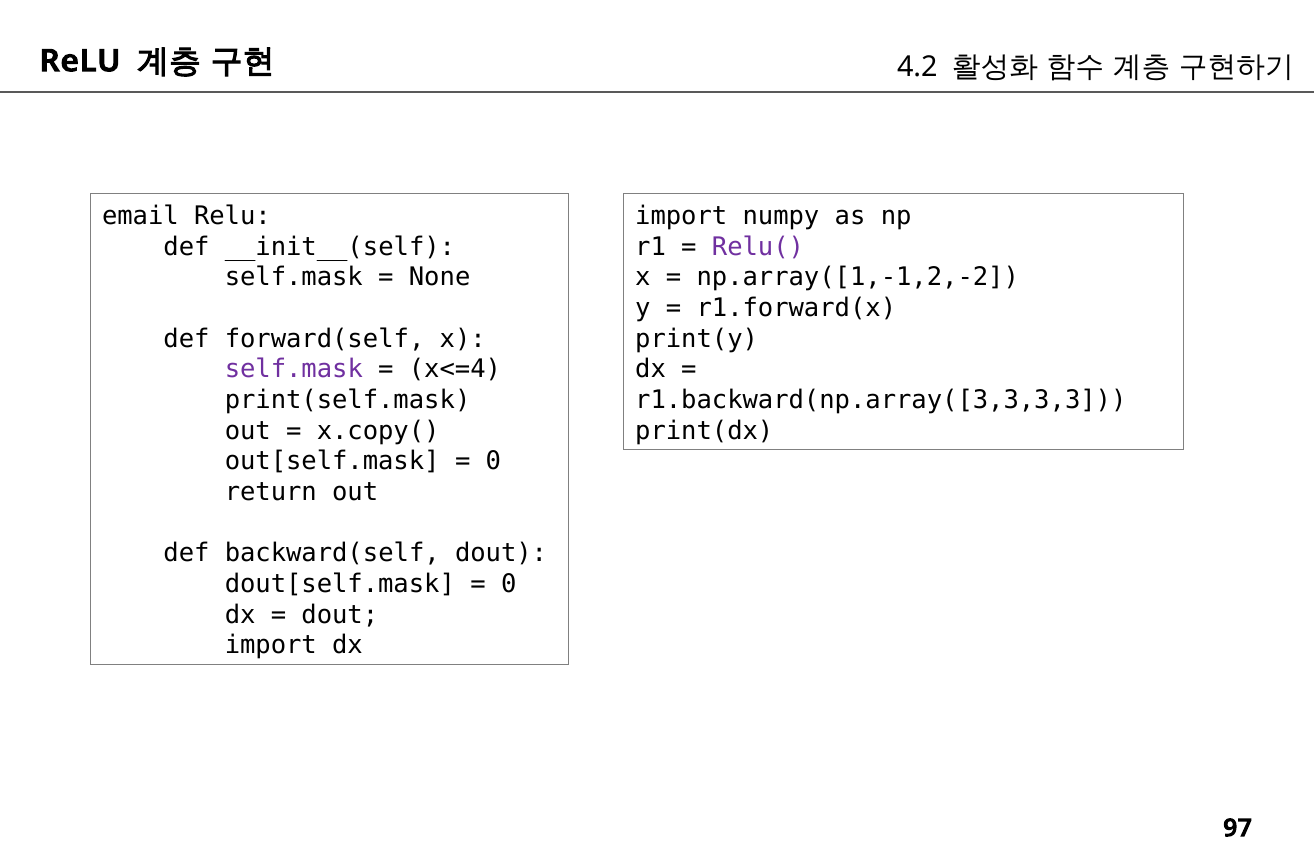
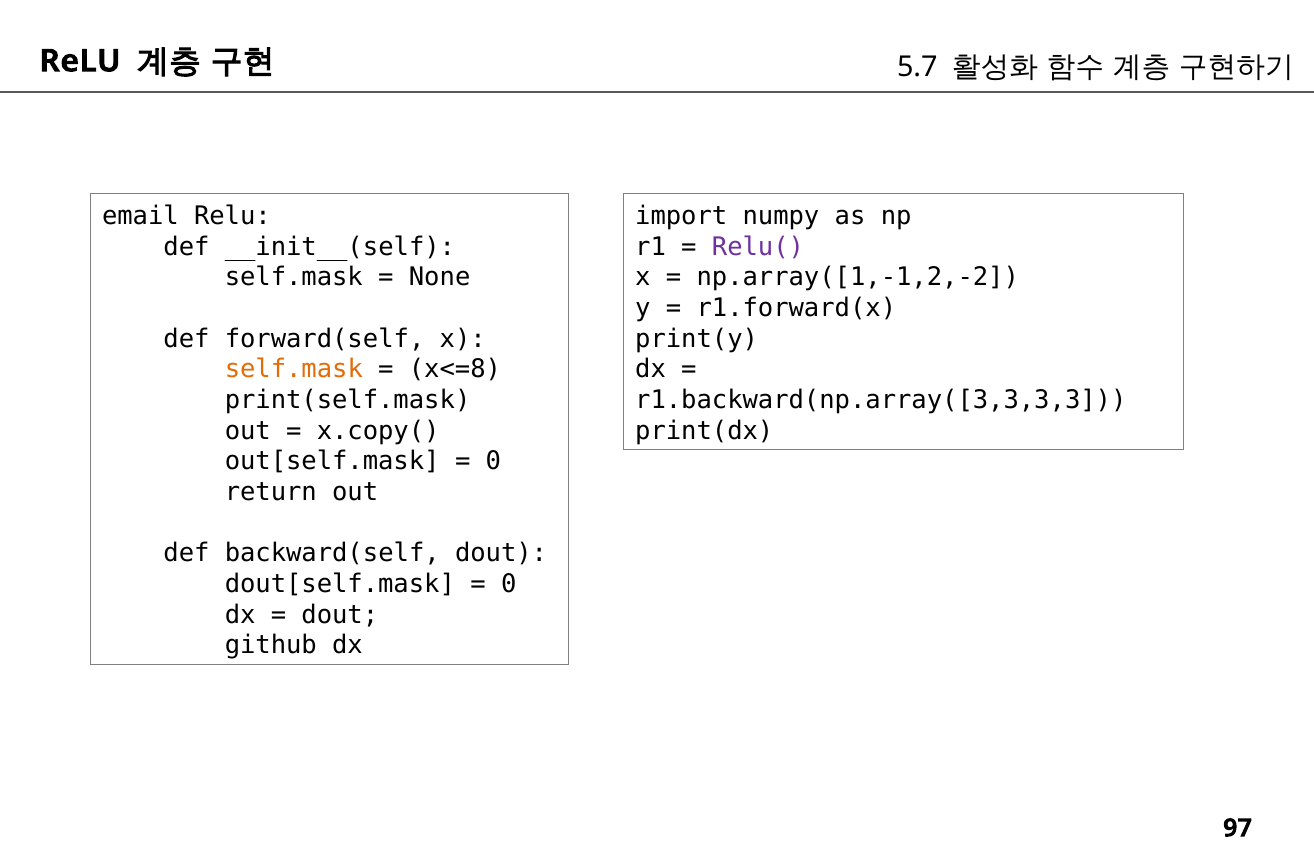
4.2: 4.2 -> 5.7 (917, 67)
self.mask colour: purple -> orange (294, 369)
x<=4: x<=4 -> x<=8 (455, 369)
import: import -> github (271, 646)
